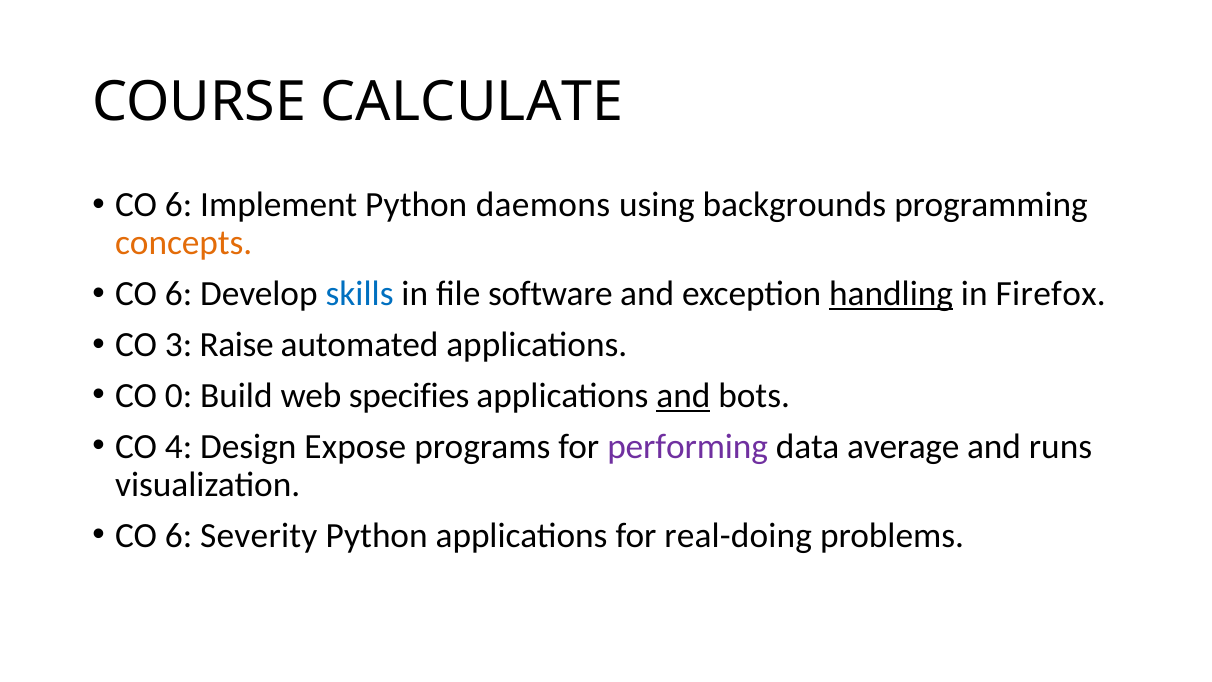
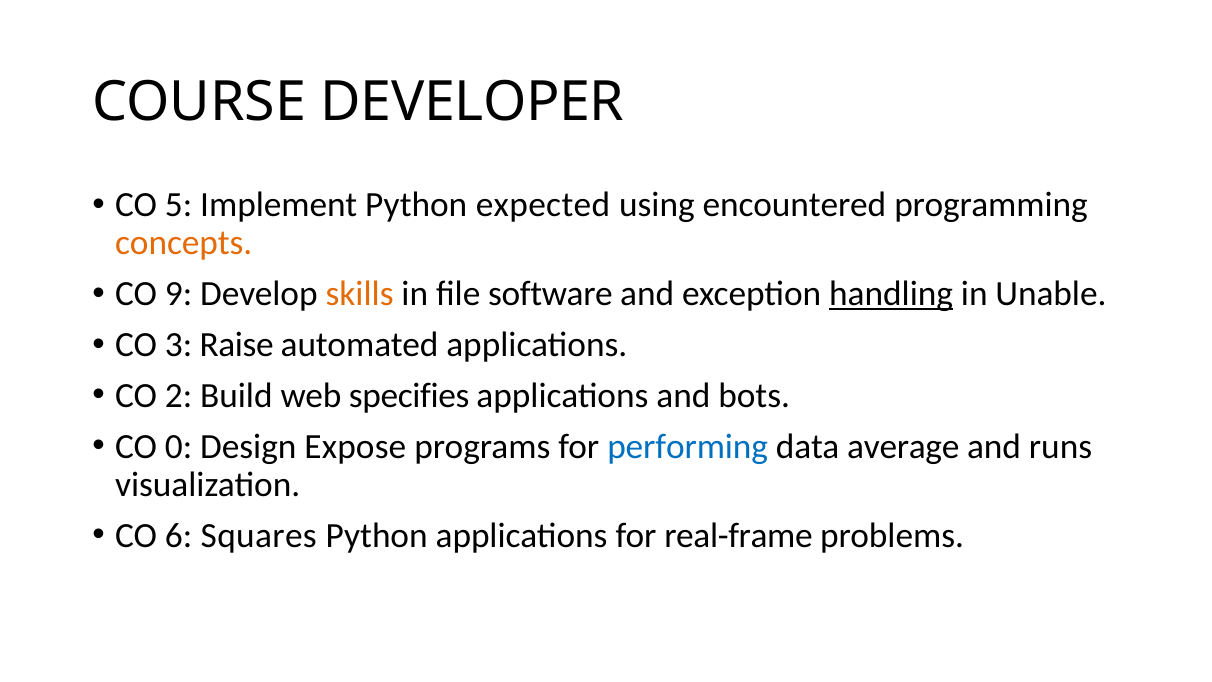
CALCULATE: CALCULATE -> DEVELOPER (472, 102)
6: 6 -> 5 (179, 205)
daemons: daemons -> expected (543, 205)
backgrounds: backgrounds -> encountered (794, 205)
6: 6 -> 9 (179, 294)
skills colour: blue -> orange (360, 294)
Firefox: Firefox -> Unable (1051, 294)
0: 0 -> 2 (179, 396)
and underline: present -> none (683, 396)
4: 4 -> 0 (179, 446)
performing colour: purple -> blue (688, 446)
Severity: Severity -> Squares (259, 535)
real-doing: real-doing -> real-frame (738, 535)
